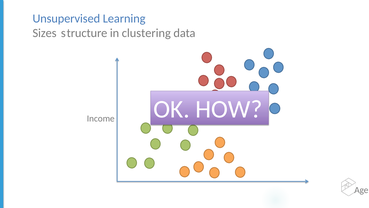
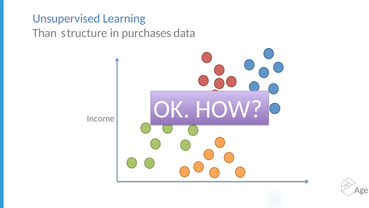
Sizes: Sizes -> Than (45, 33)
clustering: clustering -> purchases (146, 33)
